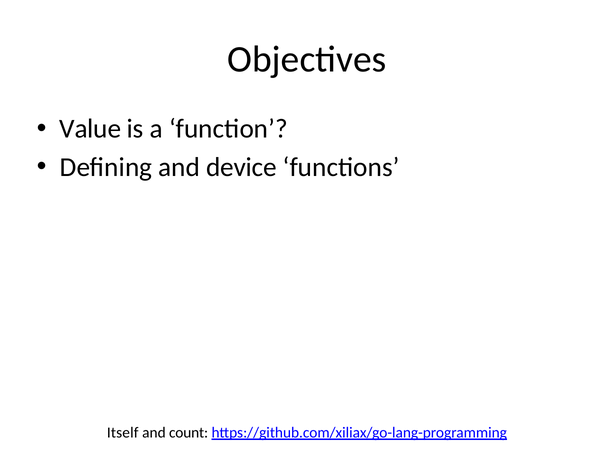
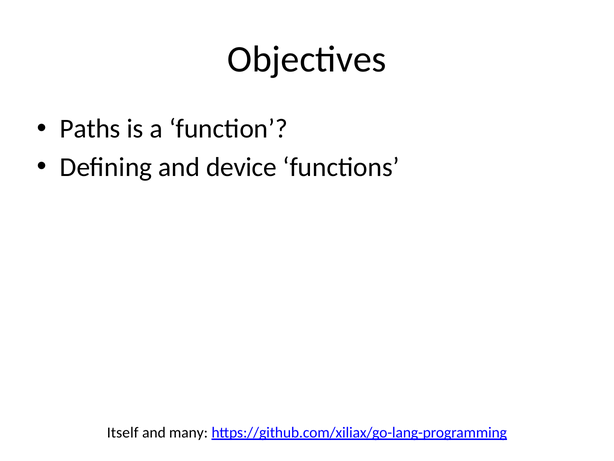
Value: Value -> Paths (90, 129)
count: count -> many (188, 432)
